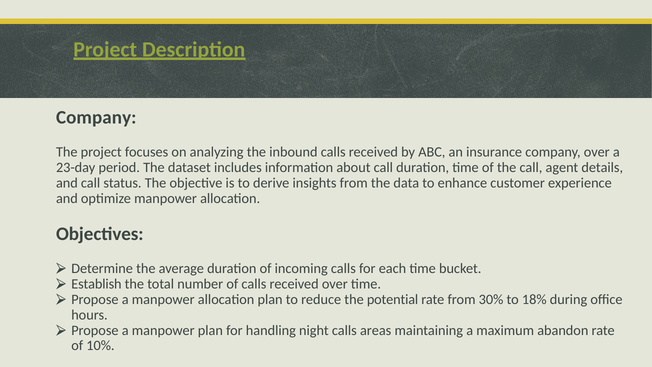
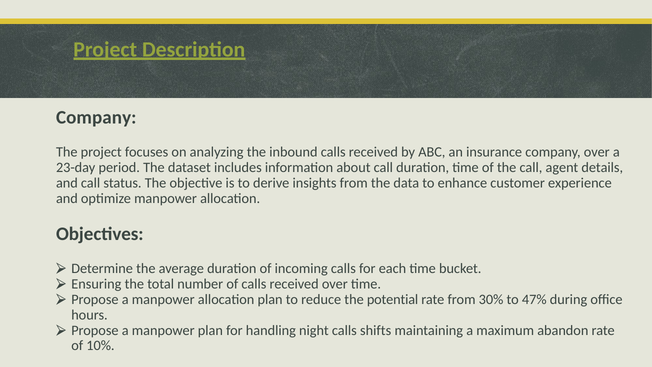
Establish: Establish -> Ensuring (96, 284)
18%: 18% -> 47% (534, 299)
areas: areas -> shifts (376, 330)
